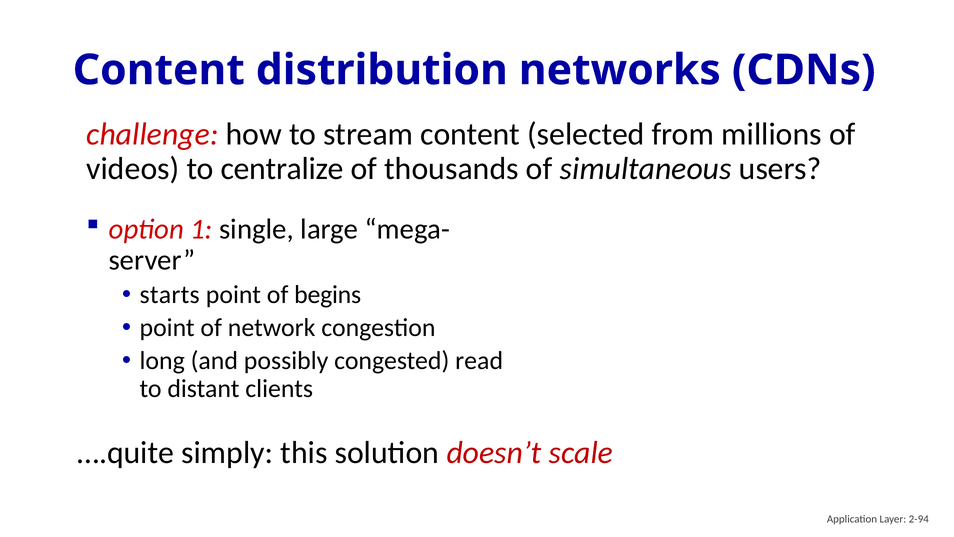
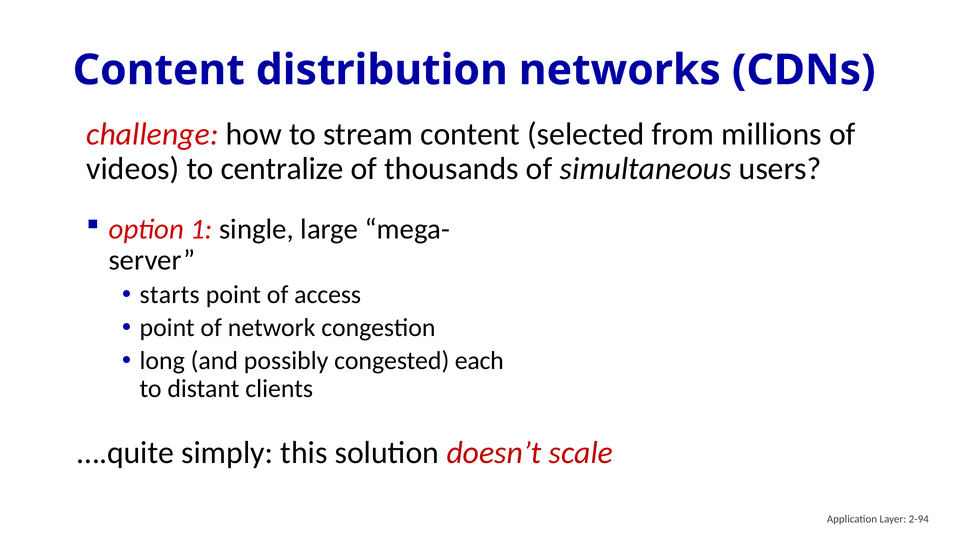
begins: begins -> access (328, 295)
read: read -> each (479, 360)
